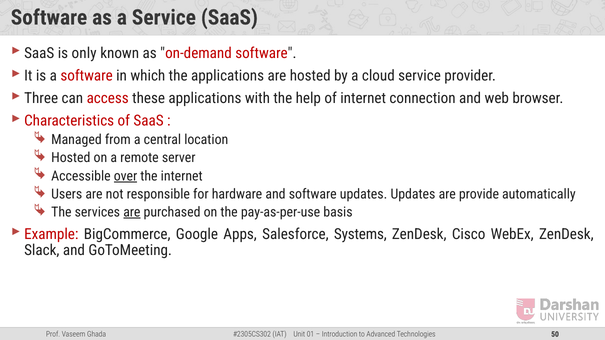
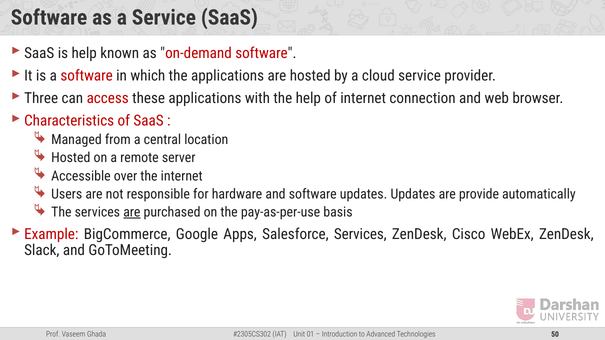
is only: only -> help (84, 53)
over underline: present -> none (126, 176)
Salesforce Systems: Systems -> Services (360, 234)
